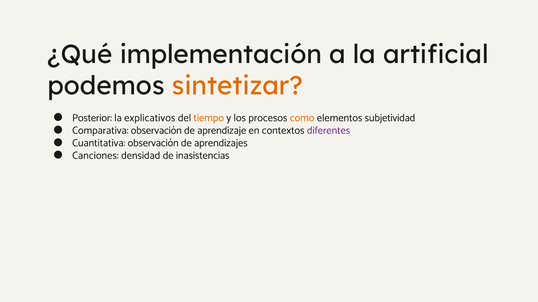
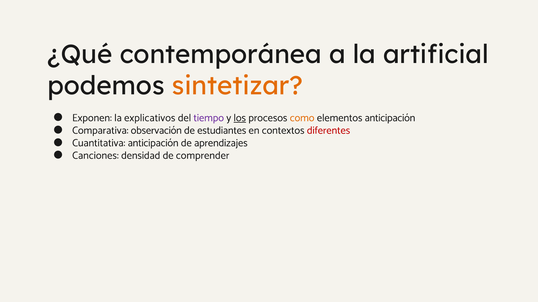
implementación: implementación -> contemporánea (221, 55)
Posterior: Posterior -> Exponen (92, 118)
tiempo colour: orange -> purple (209, 118)
los underline: none -> present (240, 118)
elementos subjetividad: subjetividad -> anticipación (390, 118)
aprendizaje: aprendizaje -> estudiantes (222, 131)
diferentes colour: purple -> red (329, 131)
Cuantitativa observación: observación -> anticipación (153, 143)
inasistencias: inasistencias -> comprender (203, 156)
